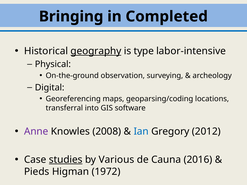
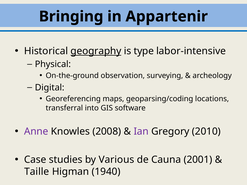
Completed: Completed -> Appartenir (167, 16)
Ian colour: blue -> purple (141, 132)
2012: 2012 -> 2010 (206, 132)
studies underline: present -> none (66, 160)
2016: 2016 -> 2001 (198, 160)
Pieds: Pieds -> Taille (37, 172)
1972: 1972 -> 1940 (106, 172)
